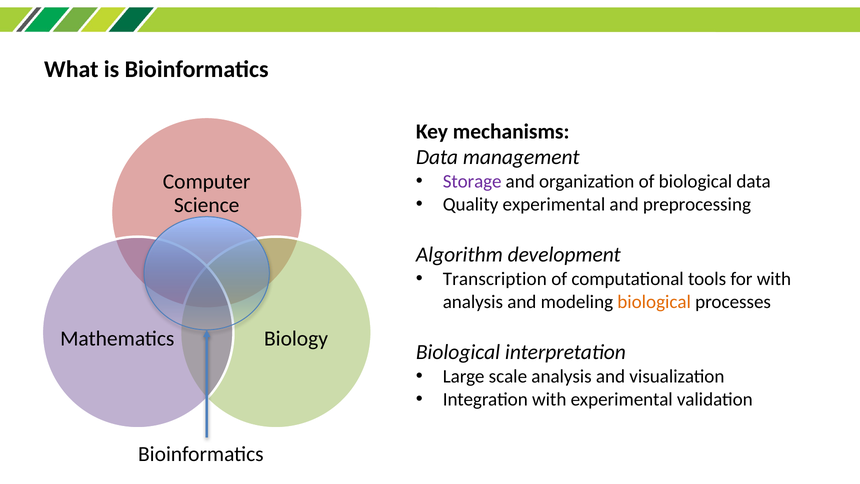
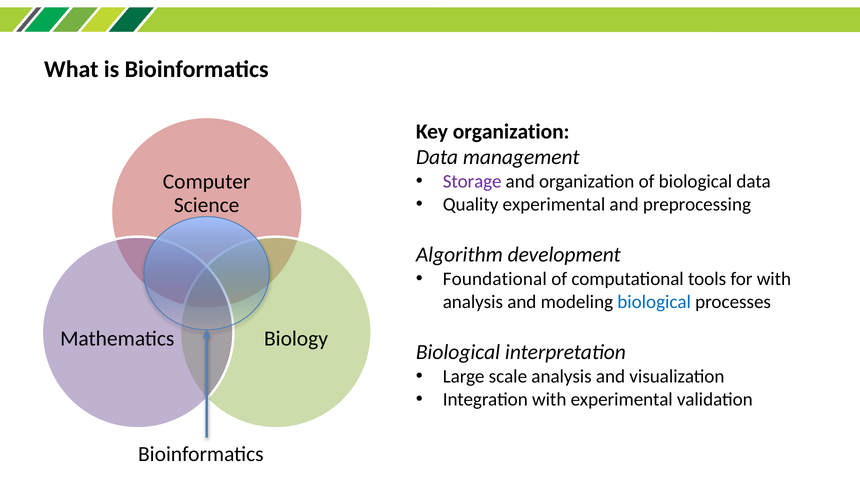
Key mechanisms: mechanisms -> organization (511, 131)
Transcription: Transcription -> Foundational (495, 279)
biological colour: orange -> blue (654, 302)
